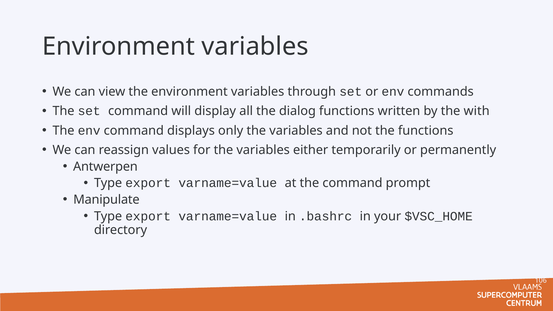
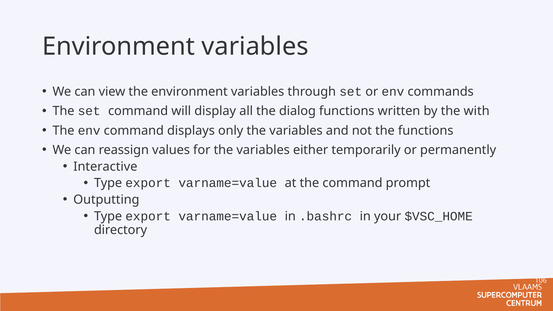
Antwerpen: Antwerpen -> Interactive (105, 167)
Manipulate: Manipulate -> Outputting (106, 200)
